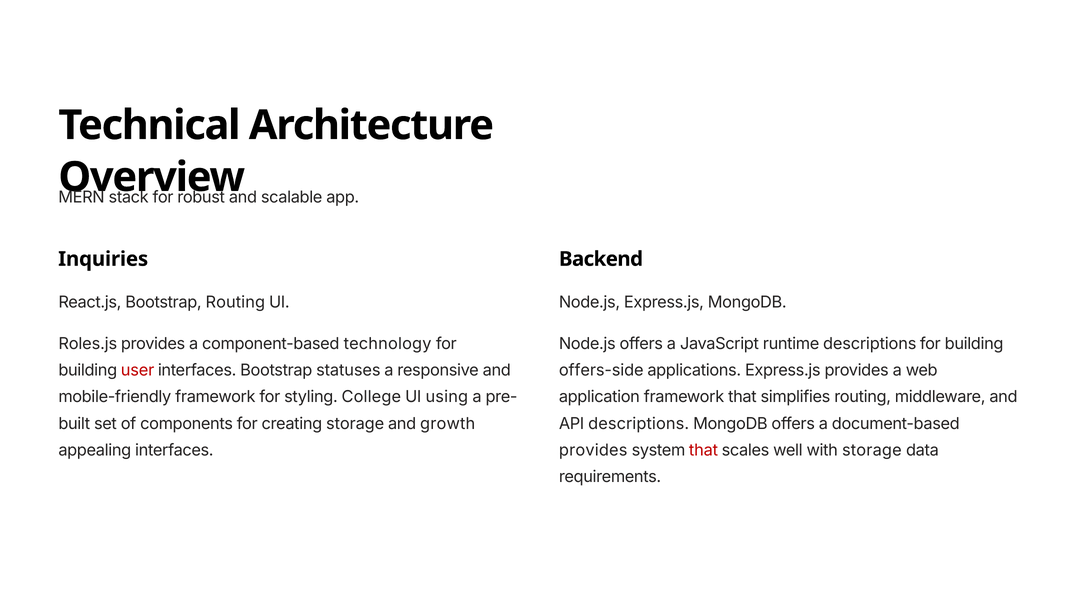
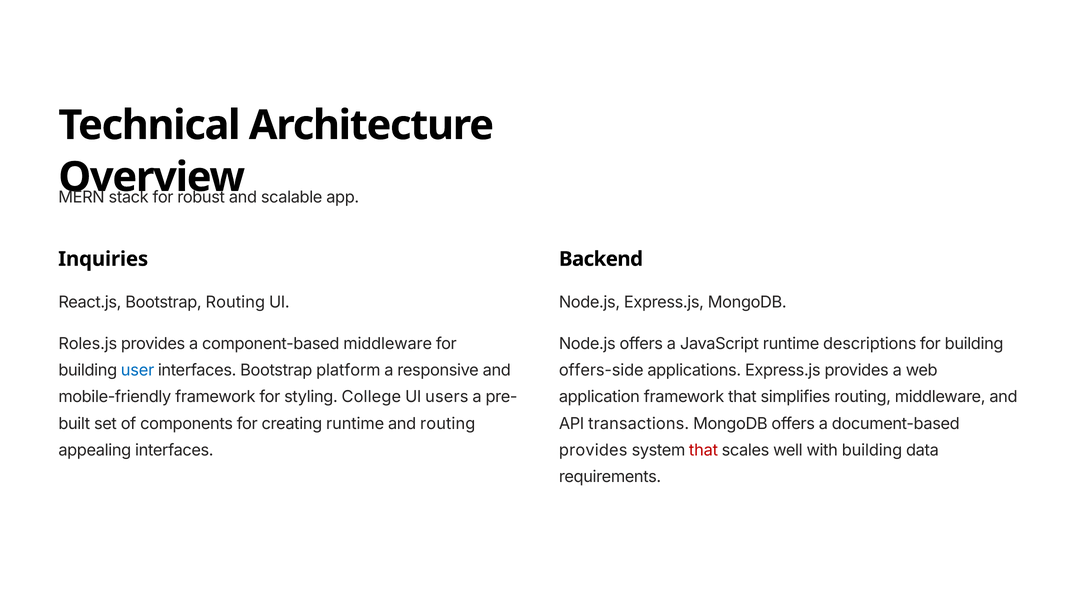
component-based technology: technology -> middleware (388, 344)
user colour: red -> blue (138, 371)
statuses: statuses -> platform (348, 371)
using: using -> users (447, 397)
creating storage: storage -> runtime (355, 424)
and growth: growth -> routing (448, 424)
API descriptions: descriptions -> transactions (639, 424)
with storage: storage -> building (872, 450)
